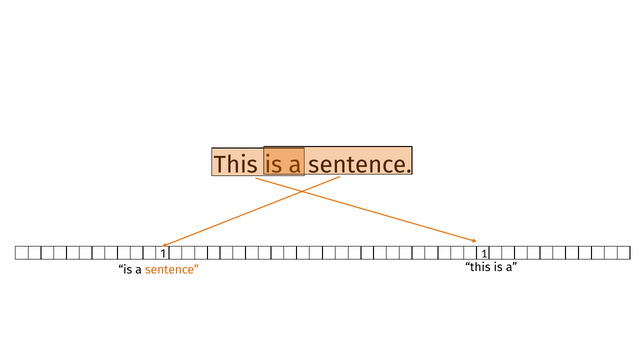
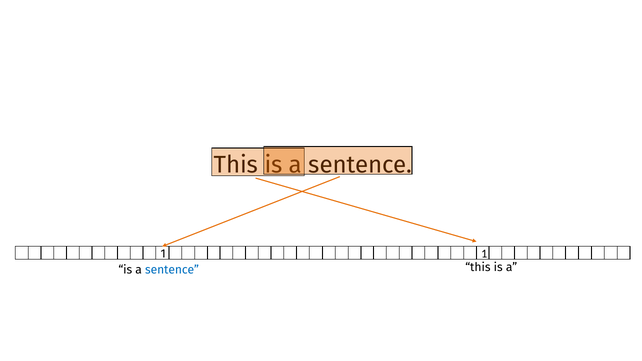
sentence colour: orange -> blue (172, 270)
